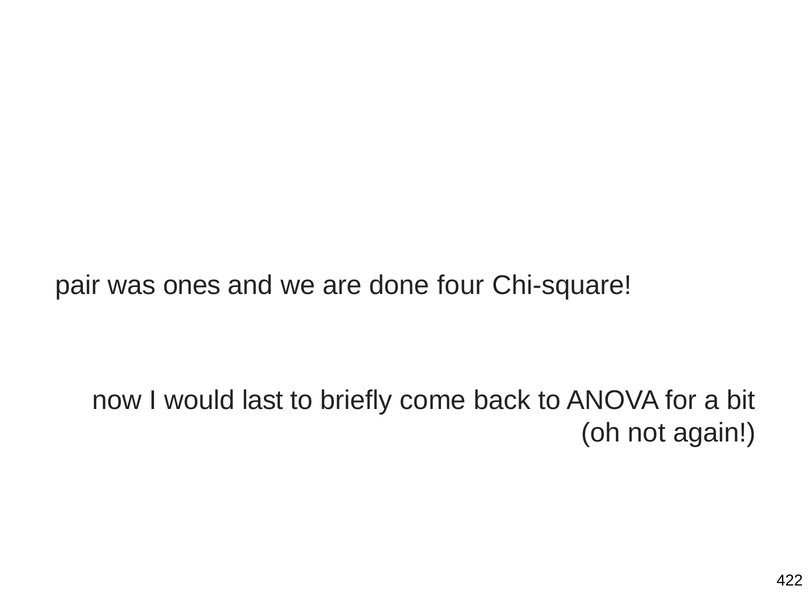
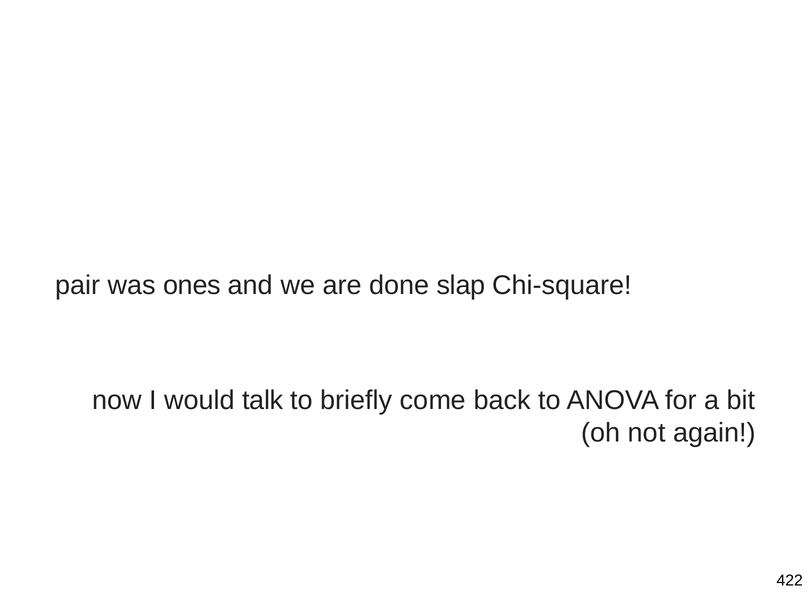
four: four -> slap (461, 286)
last: last -> talk (263, 401)
